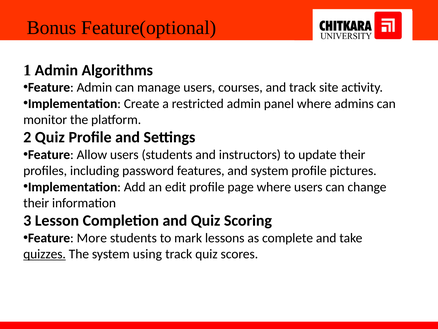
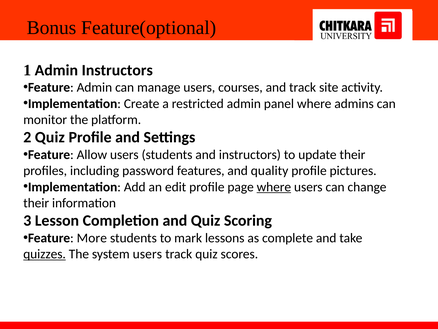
Admin Algorithms: Algorithms -> Instructors (117, 70)
and system: system -> quality (270, 171)
where underline: none -> present (274, 187)
system using: using -> users (147, 254)
